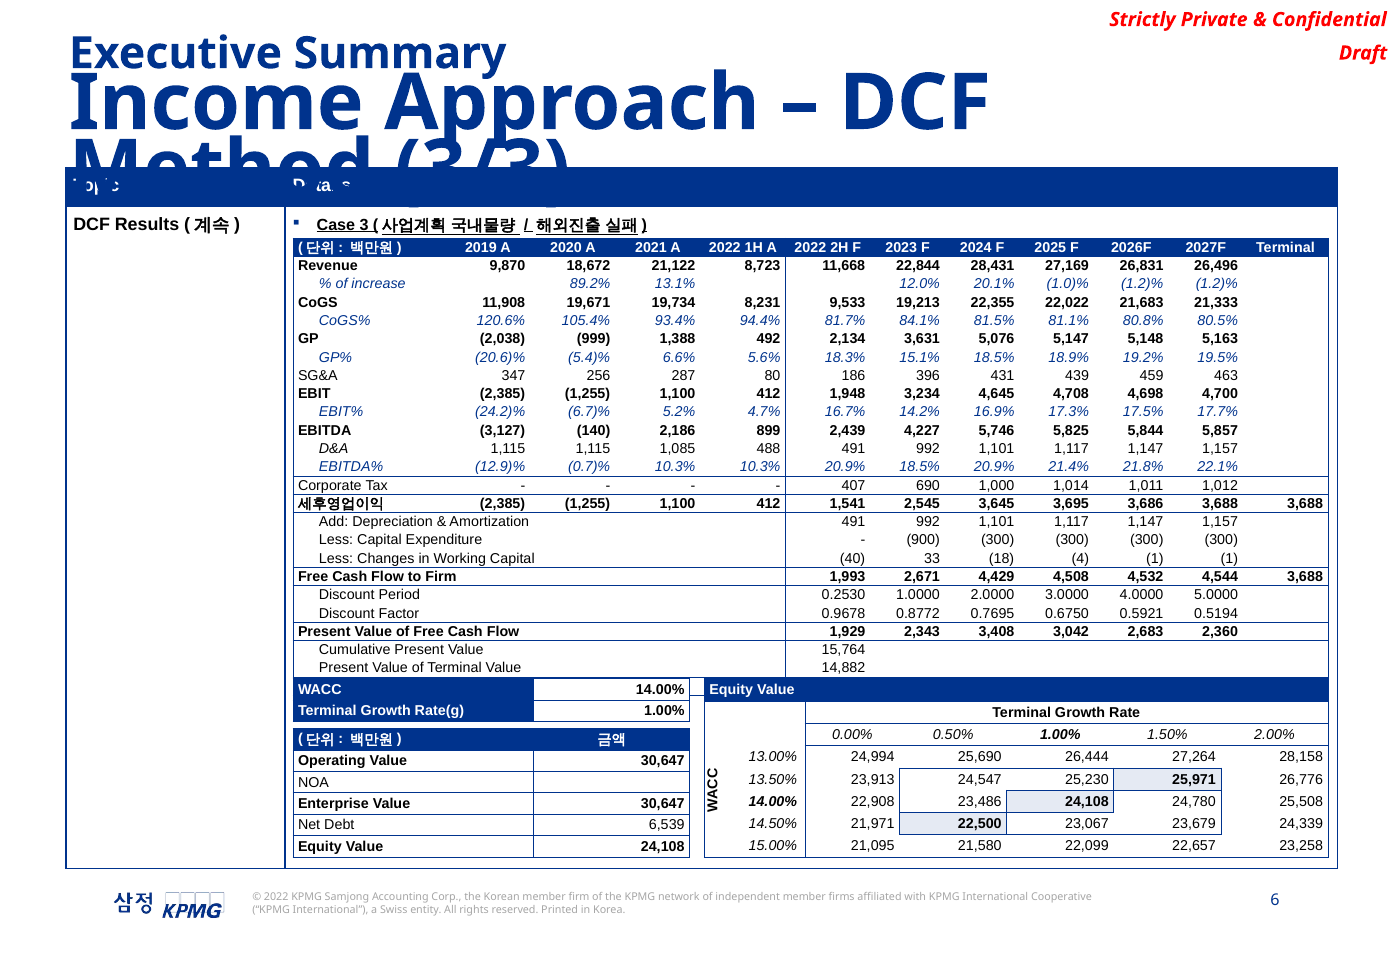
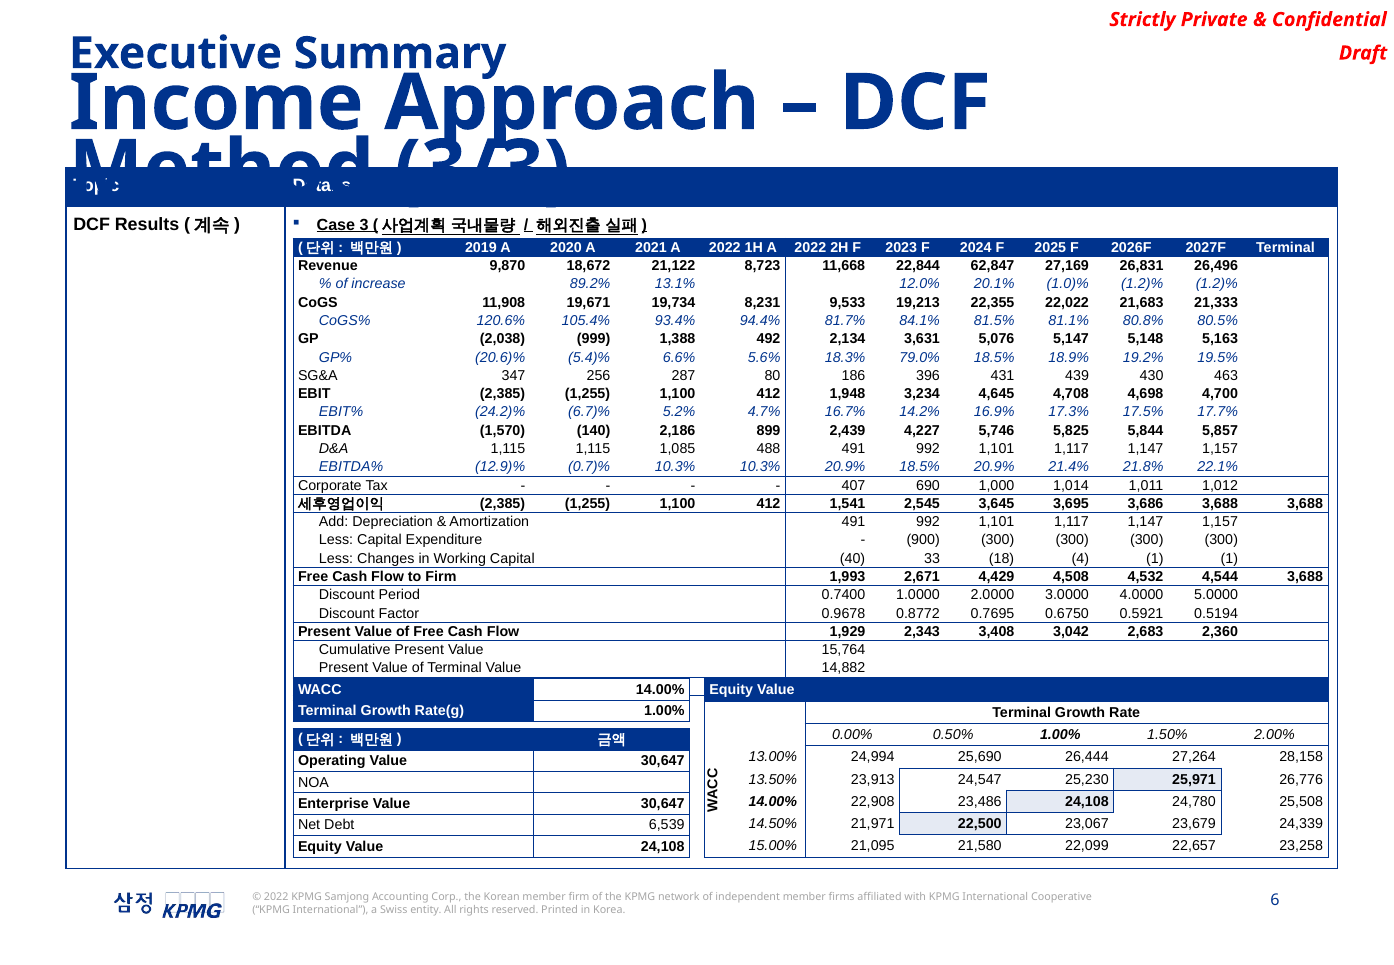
28,431: 28,431 -> 62,847 (993, 266)
15.1%: 15.1% -> 79.0% (920, 357)
459: 459 -> 430 (1152, 376)
3,127: 3,127 -> 1,570 (503, 431)
0.2530: 0.2530 -> 0.7400 (843, 595)
